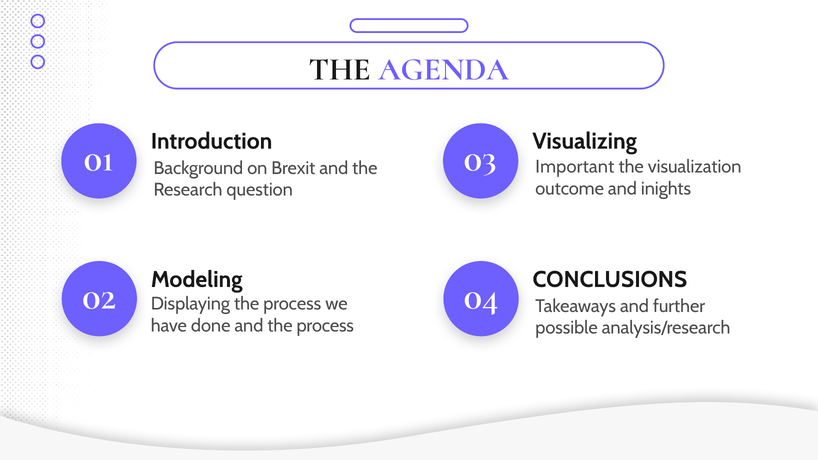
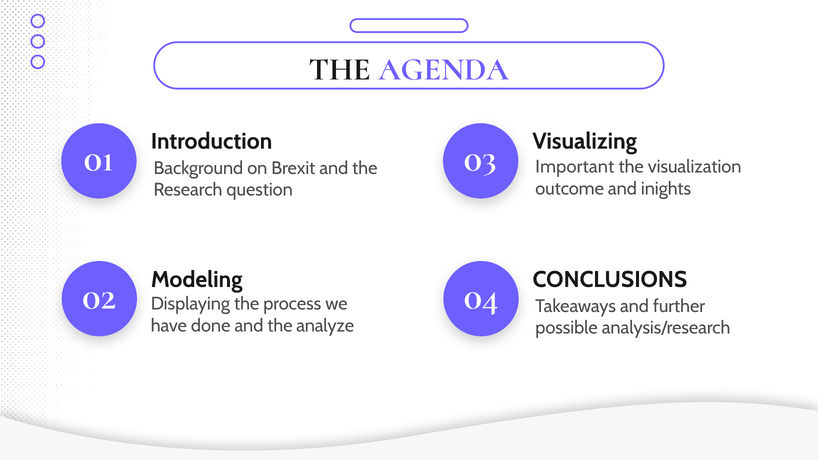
and the process: process -> analyze (325, 326)
